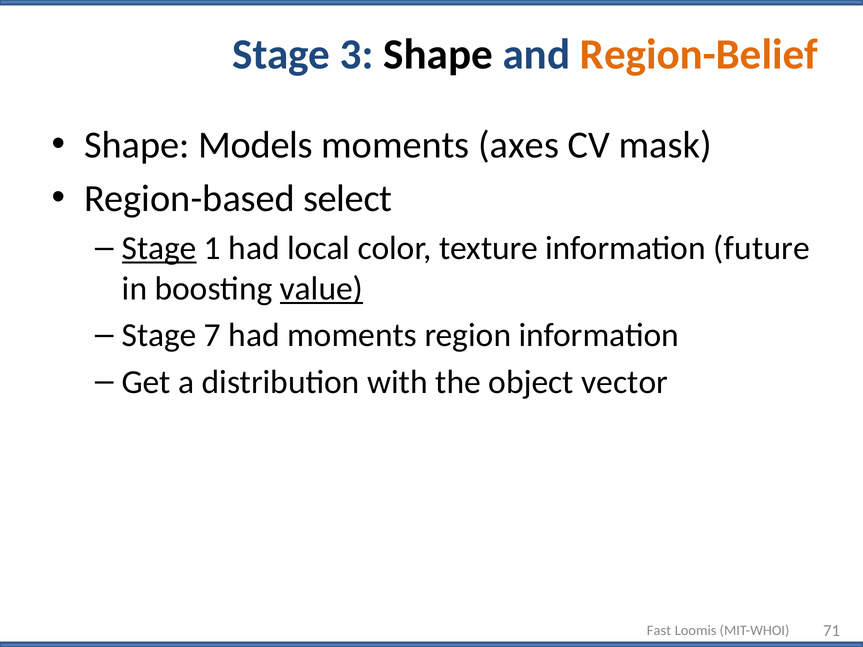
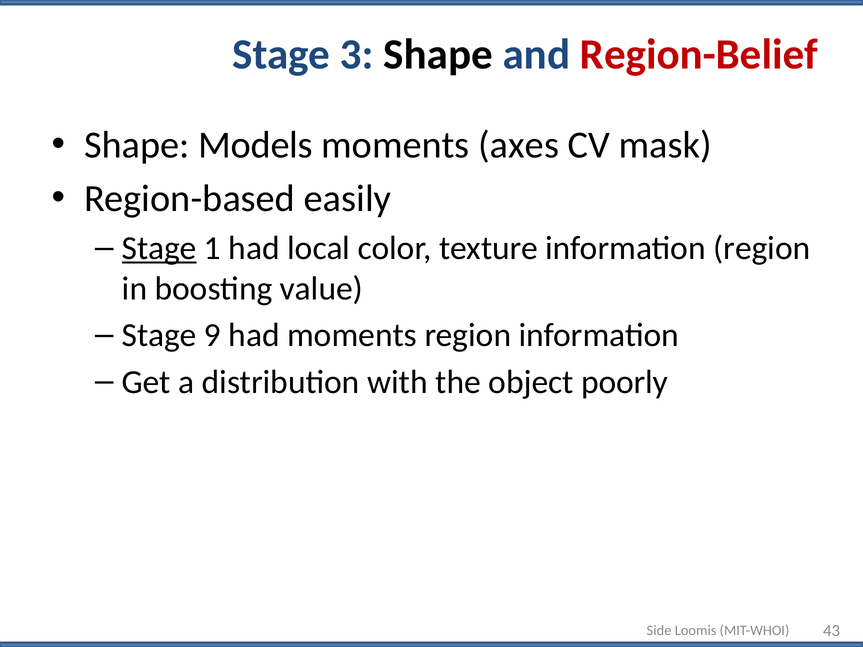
Region-Belief colour: orange -> red (699, 55)
select: select -> easily (347, 199)
information future: future -> region (762, 248)
value underline: present -> none (321, 289)
7: 7 -> 9 (212, 335)
vector: vector -> poorly (625, 382)
Fast: Fast -> Side (659, 631)
71: 71 -> 43 (832, 631)
